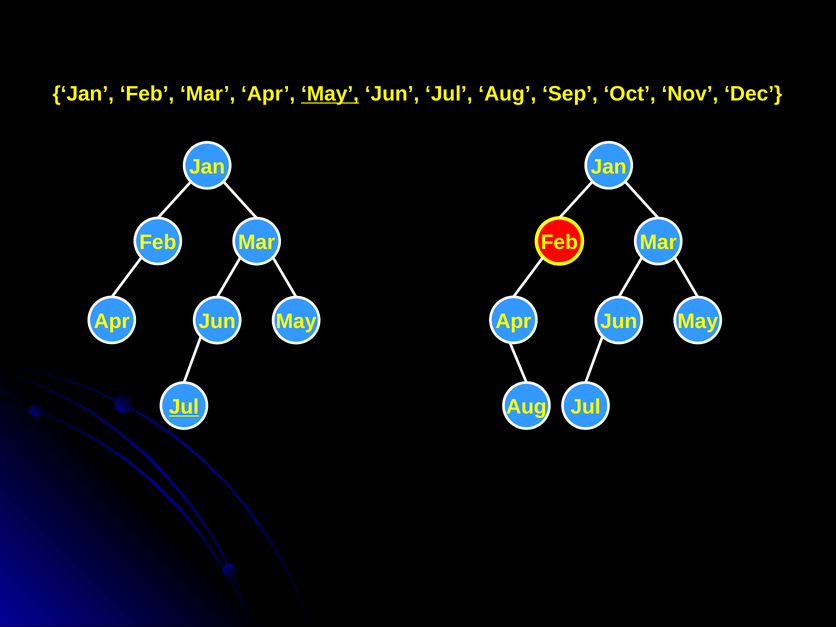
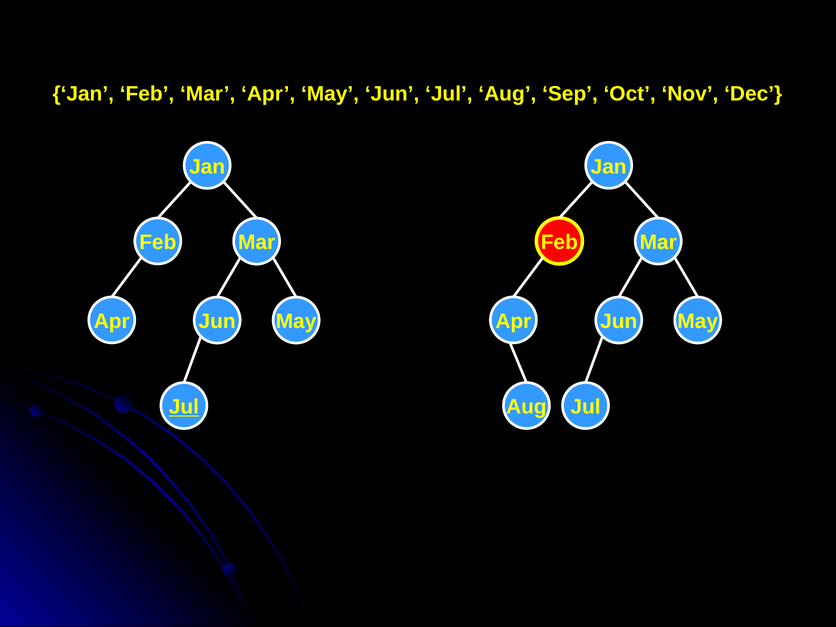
May underline: present -> none (330, 94)
